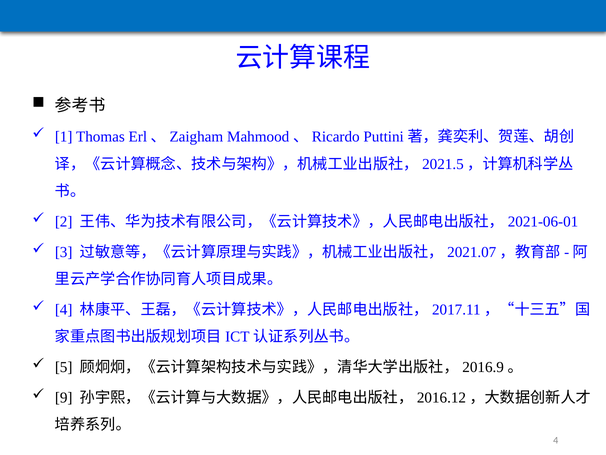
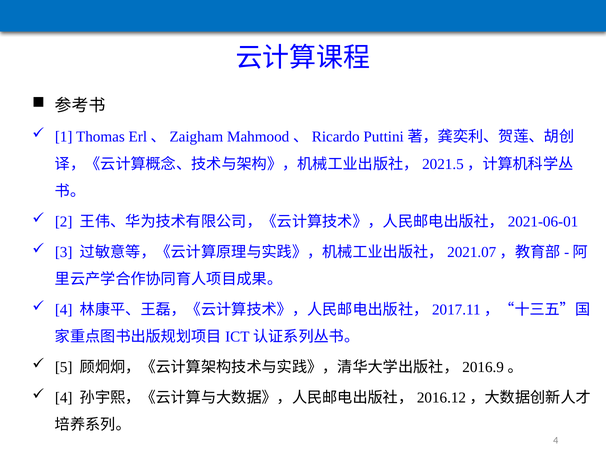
9: 9 -> 4 (64, 397)
